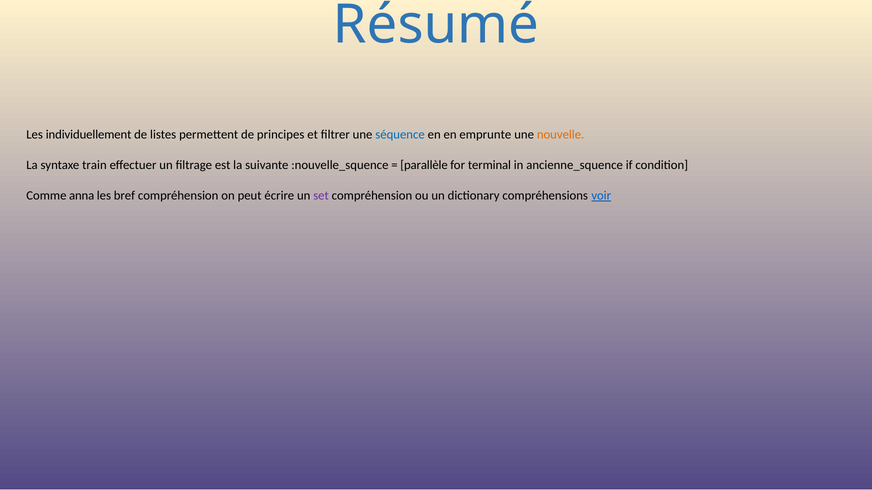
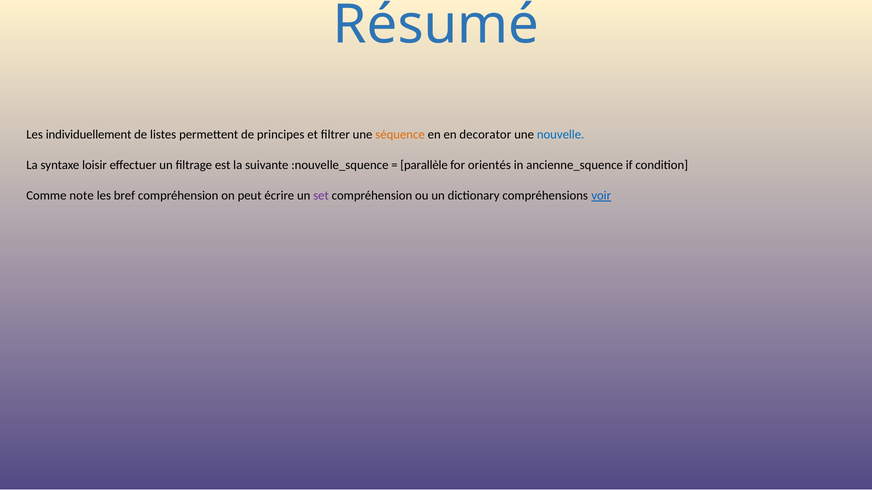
séquence colour: blue -> orange (400, 135)
emprunte: emprunte -> decorator (485, 135)
nouvelle colour: orange -> blue (561, 135)
train: train -> loisir (95, 165)
terminal: terminal -> orientés (489, 165)
anna: anna -> note (82, 196)
